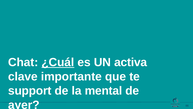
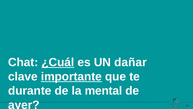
activa: activa -> dañar (130, 62)
importante underline: none -> present (71, 76)
support: support -> durante (30, 90)
